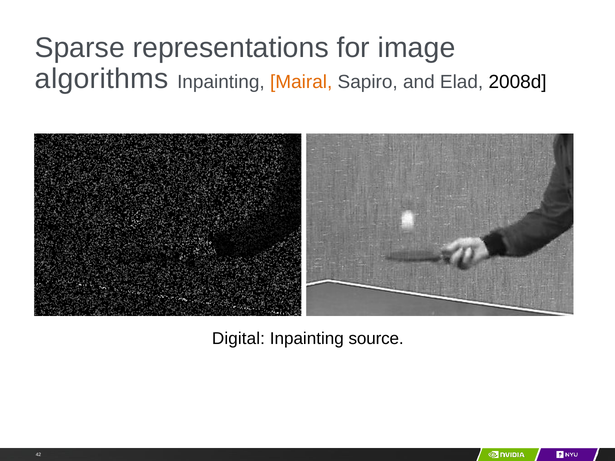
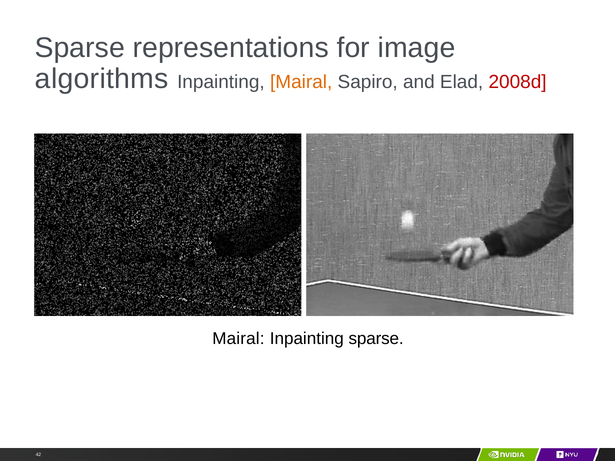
2008d colour: black -> red (518, 82)
Digital: Digital -> Mairal (238, 339)
Inpainting source: source -> sparse (376, 339)
